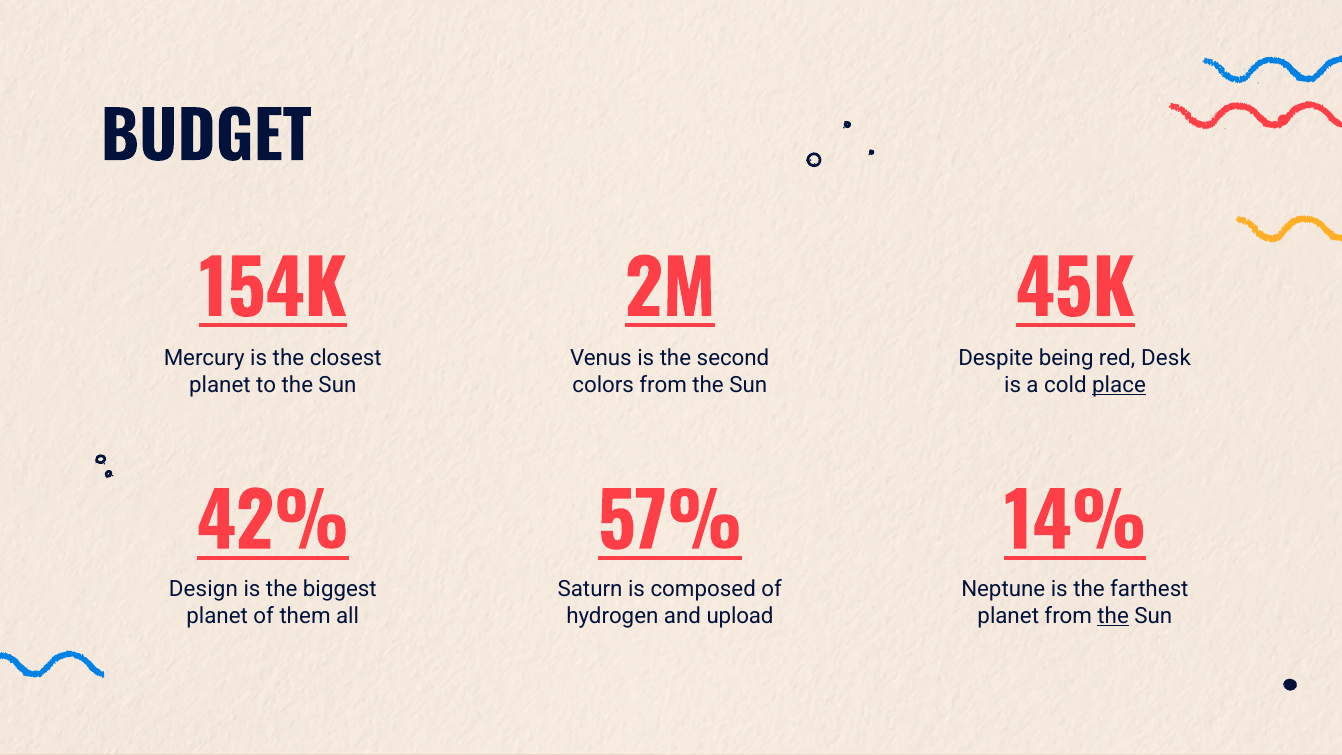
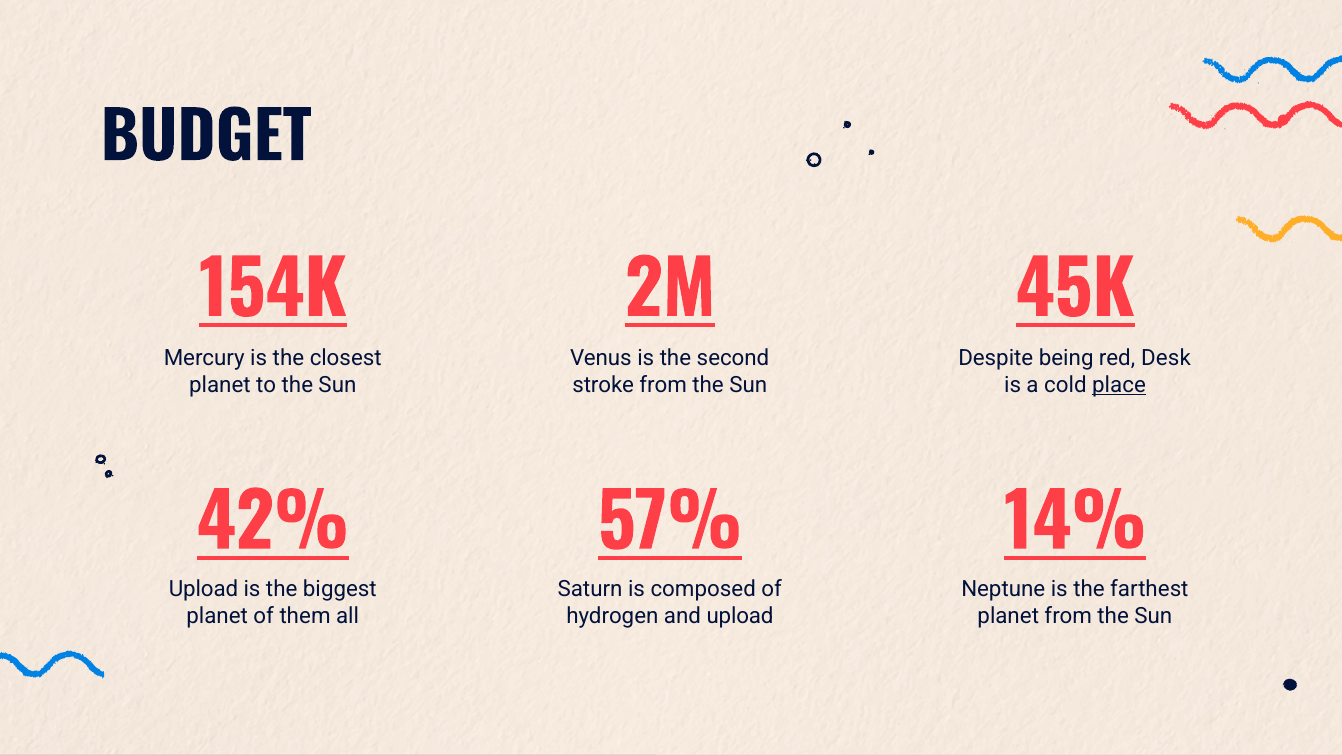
colors: colors -> stroke (603, 385)
Design: Design -> Upload (203, 589)
the underline: present -> none (1113, 616)
